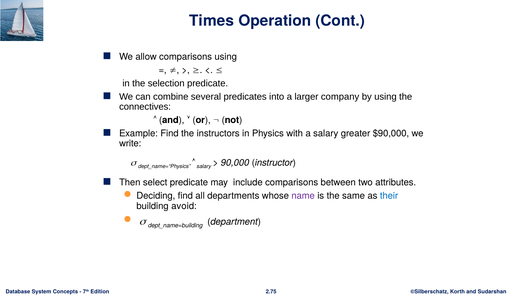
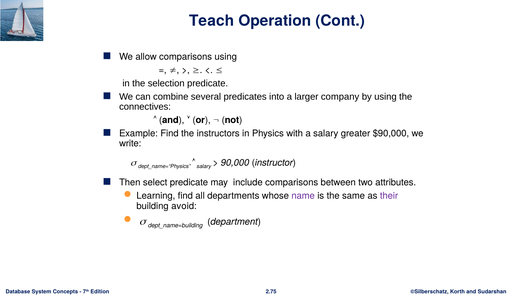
Times: Times -> Teach (212, 21)
Deciding: Deciding -> Learning (156, 196)
their colour: blue -> purple (389, 196)
